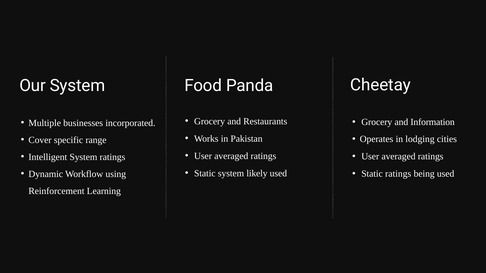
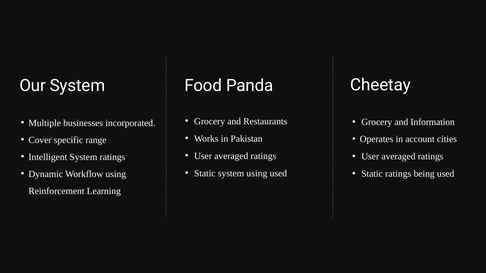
lodging: lodging -> account (420, 139)
system likely: likely -> using (257, 173)
